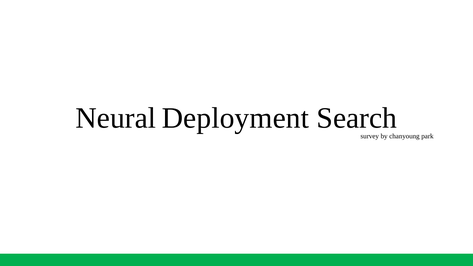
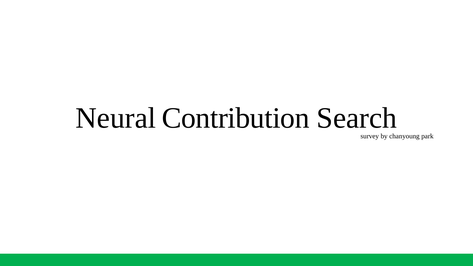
Deployment: Deployment -> Contribution (236, 118)
